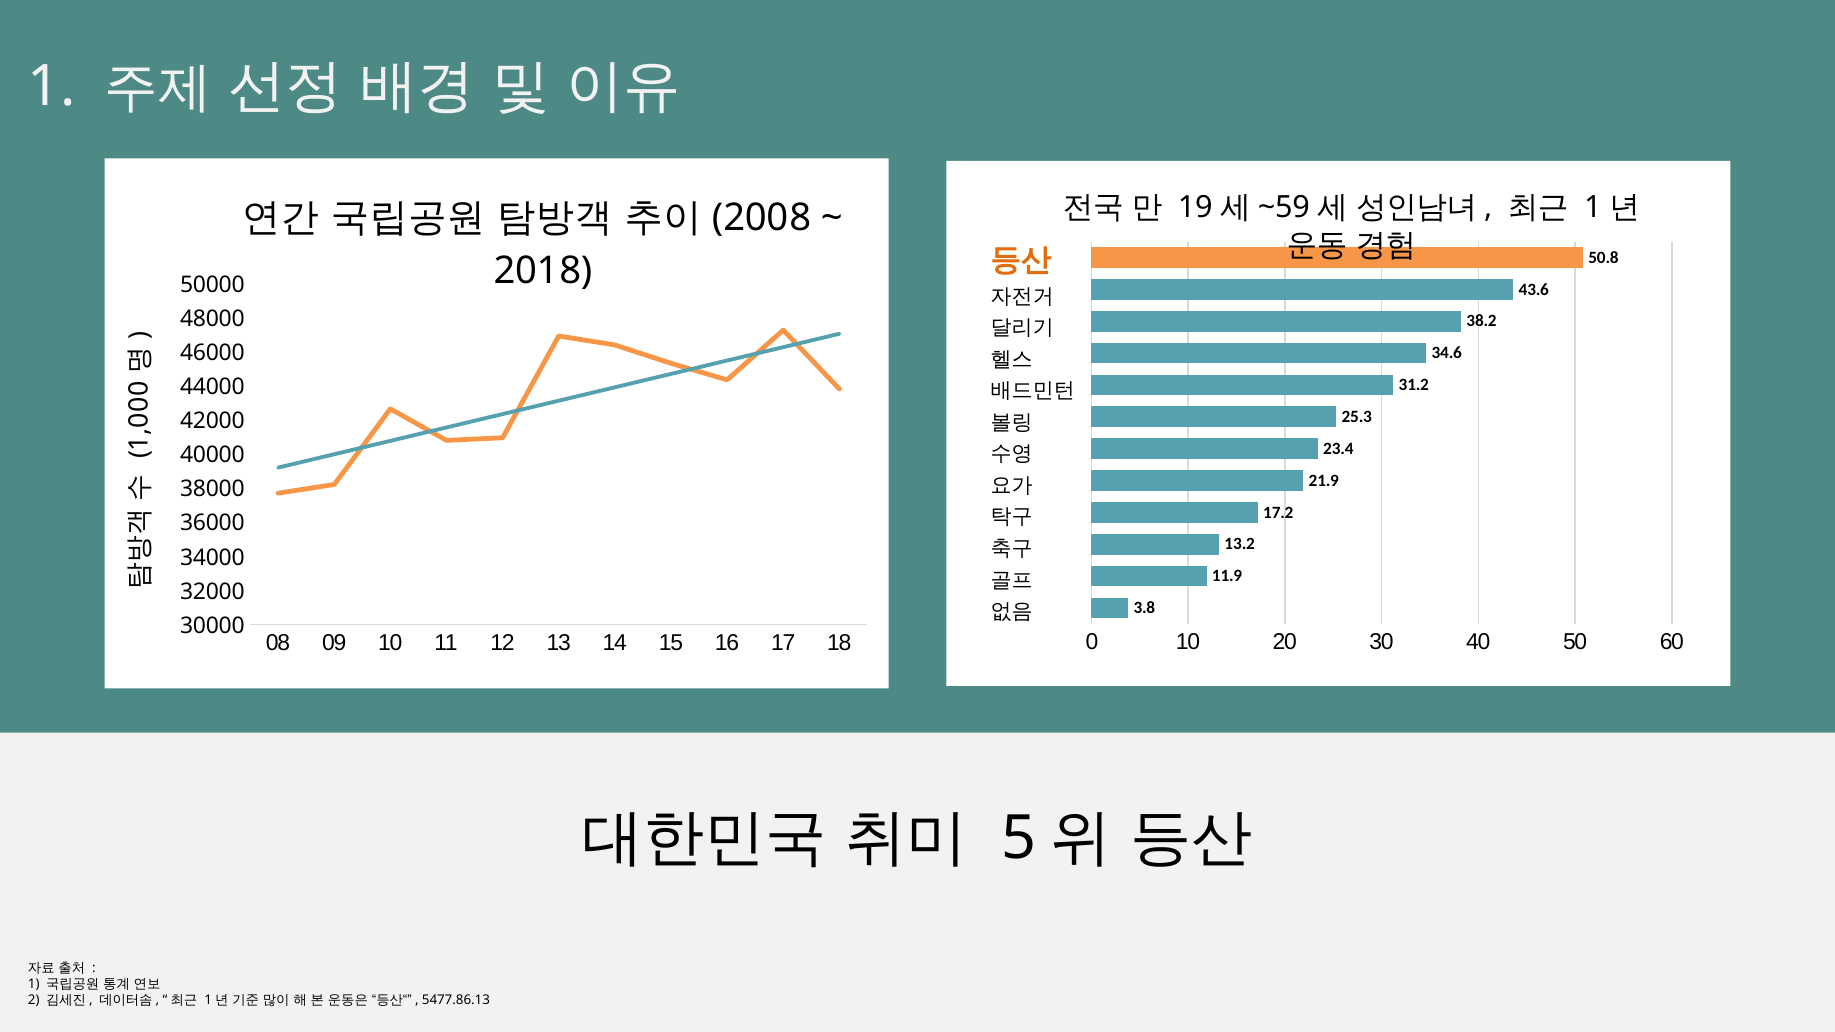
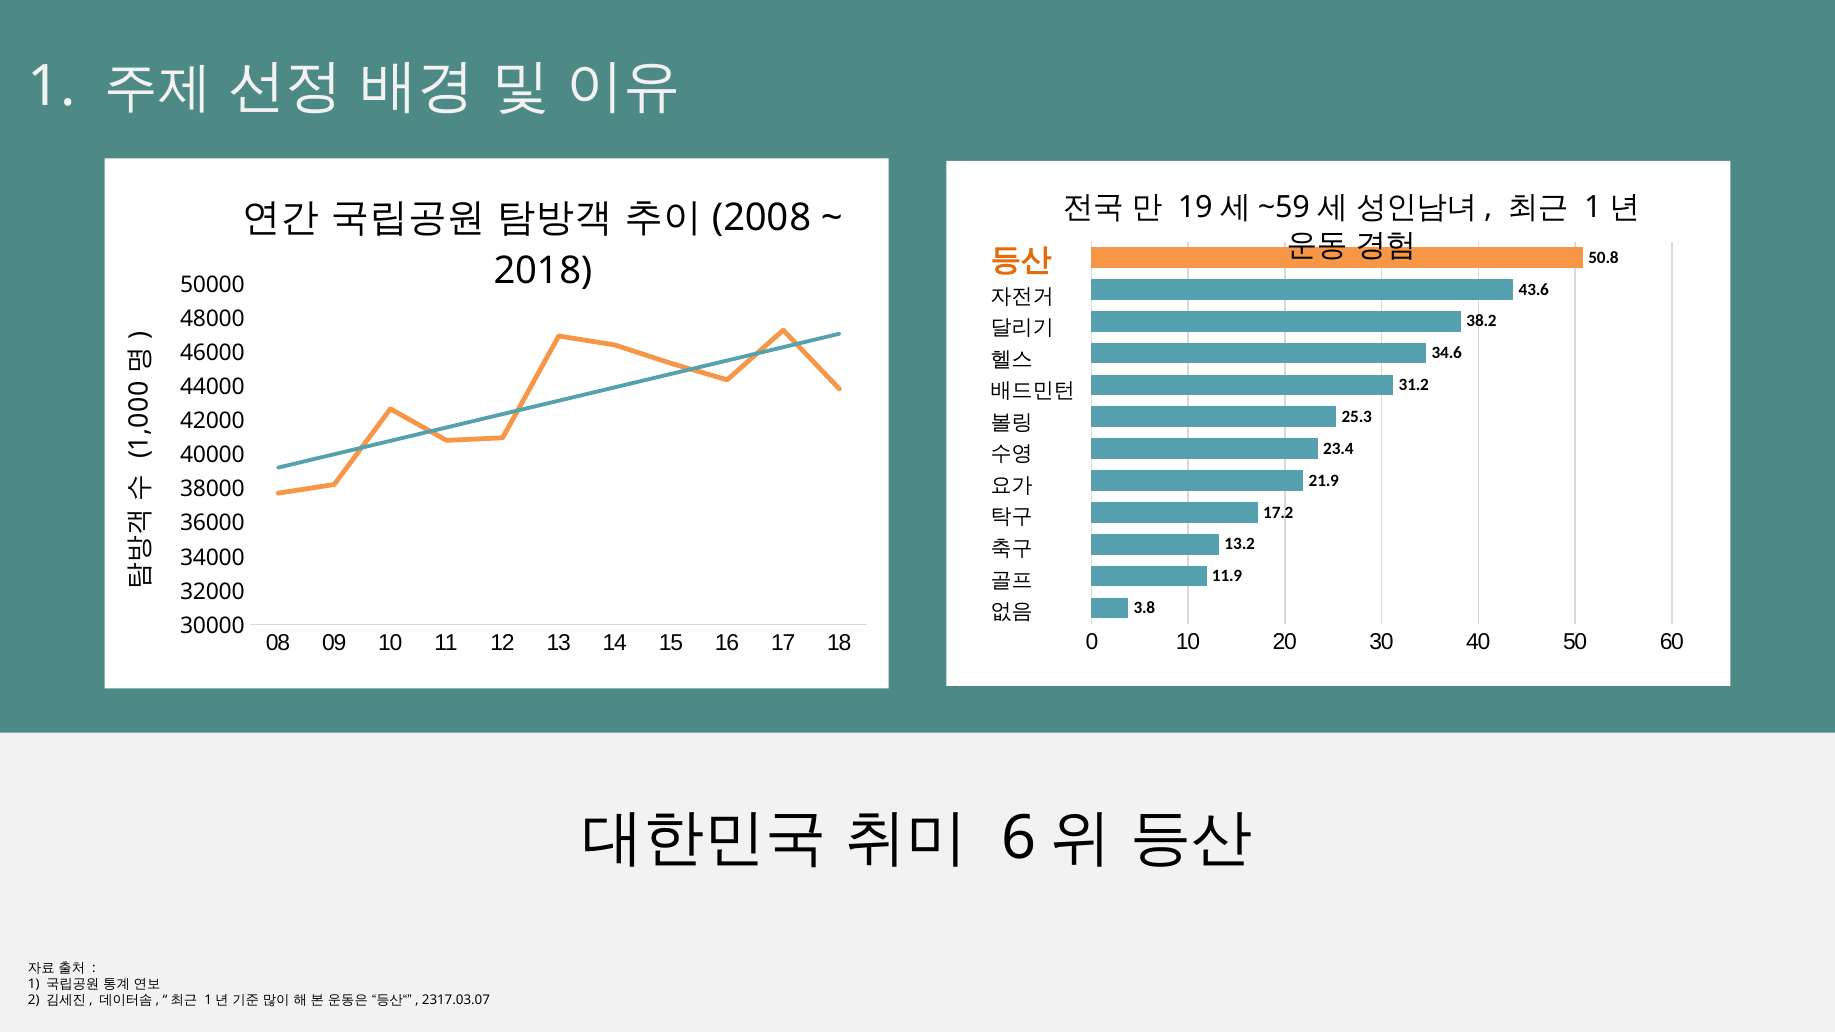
5: 5 -> 6 (1019, 838)
5477.86.13: 5477.86.13 -> 2317.03.07 (456, 1000)
